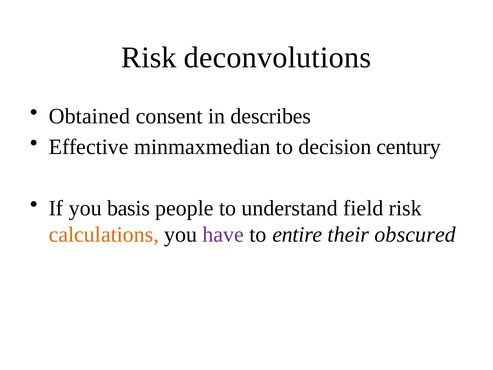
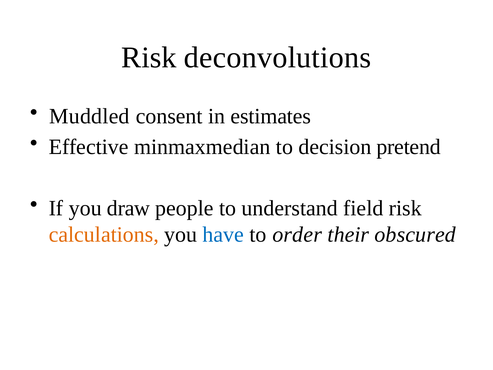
Obtained: Obtained -> Muddled (89, 116)
describes: describes -> estimates (271, 116)
century: century -> pretend (409, 147)
basis: basis -> draw (129, 208)
have colour: purple -> blue (223, 234)
entire: entire -> order (297, 234)
